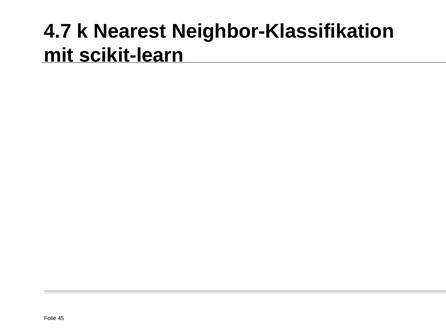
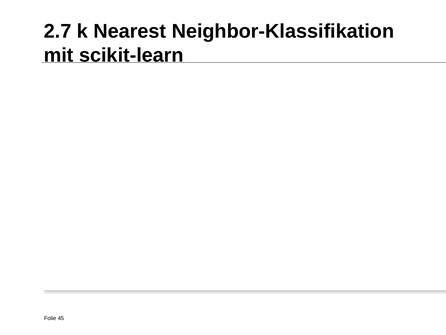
4.7: 4.7 -> 2.7 (58, 31)
